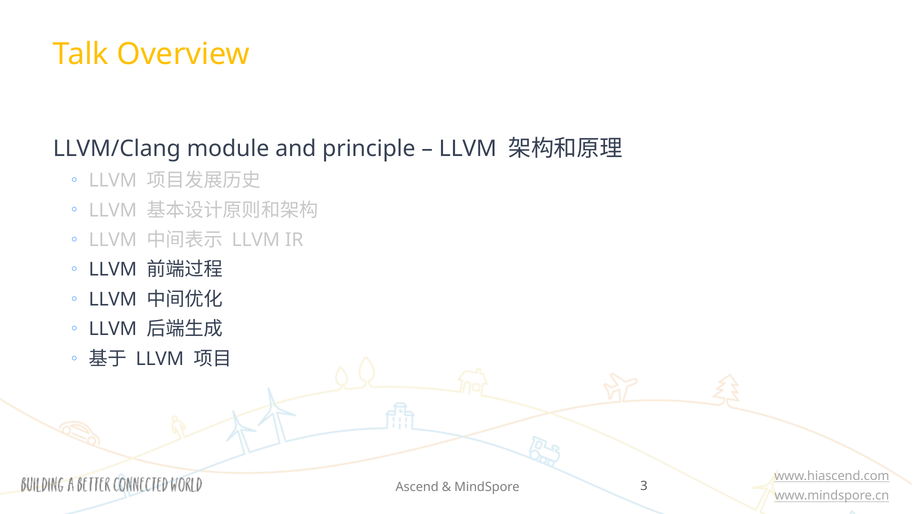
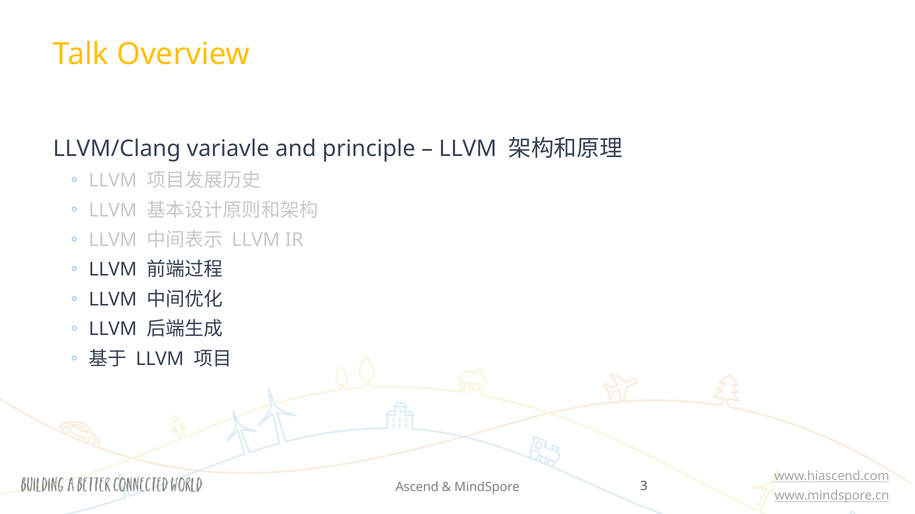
module: module -> variavle (228, 149)
